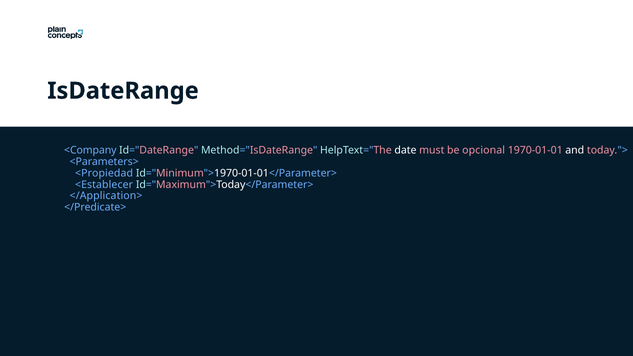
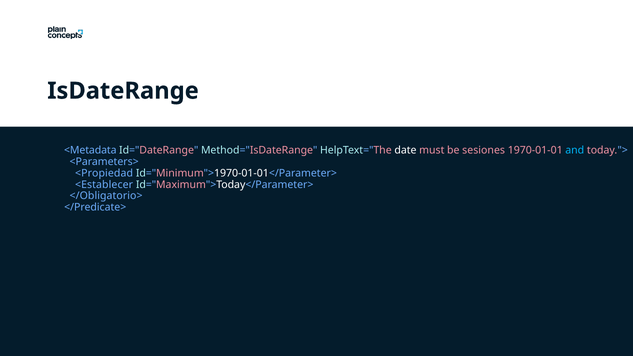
<Company: <Company -> <Metadata (90, 150)
opcional: opcional -> sesiones (484, 150)
and colour: white -> light blue (575, 150)
</Application>: </Application> -> </Obligatorio> (106, 196)
